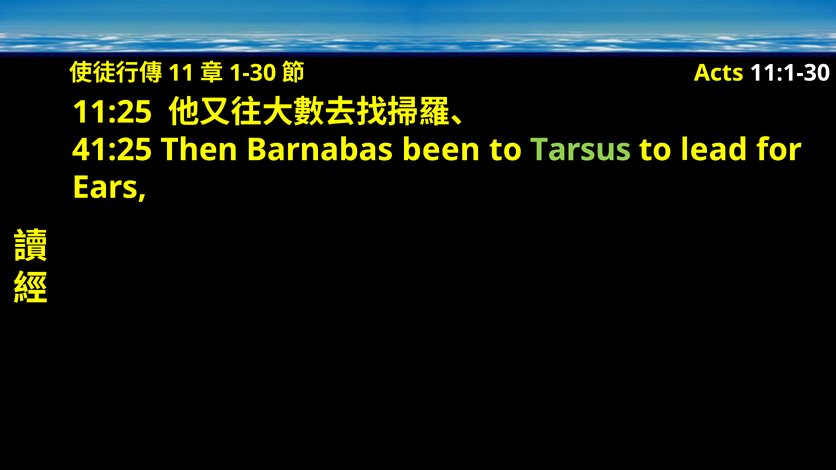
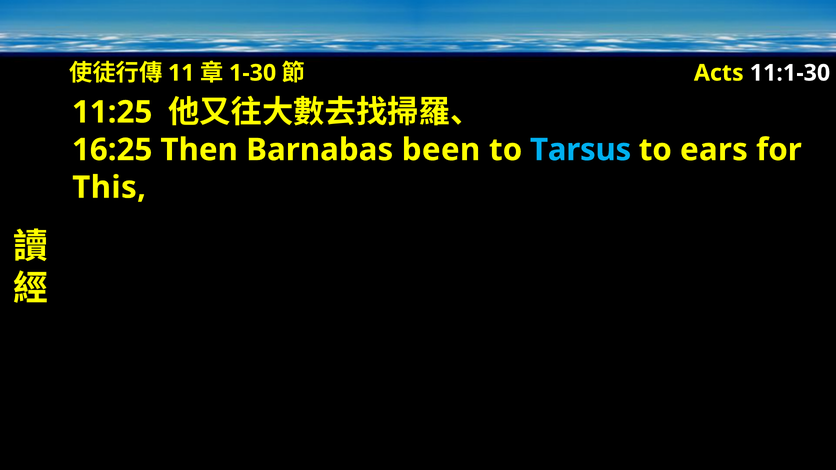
41:25: 41:25 -> 16:25 (112, 150)
Tarsus colour: light green -> light blue (581, 150)
lead: lead -> ears (714, 150)
Ears: Ears -> This (109, 188)
